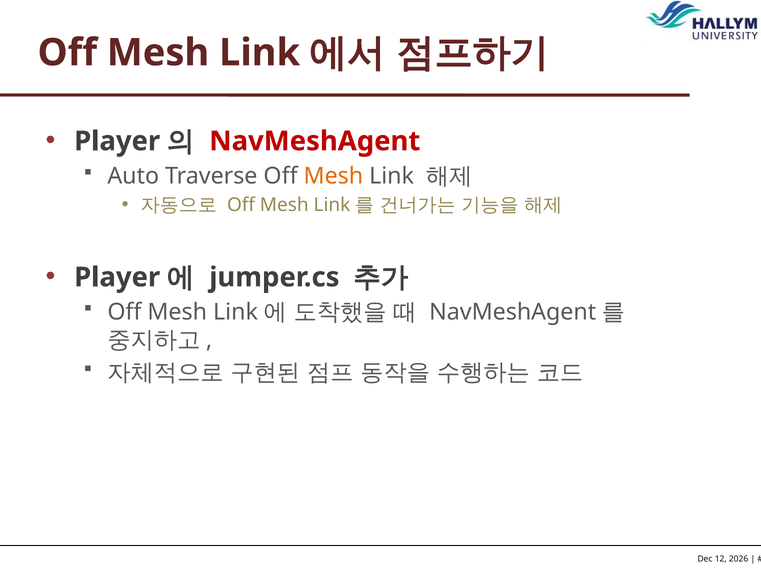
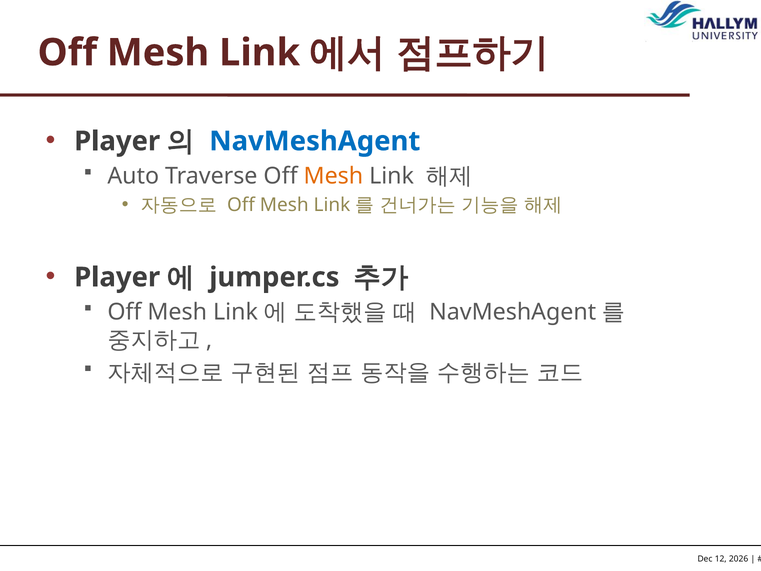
NavMeshAgent colour: red -> blue (315, 141)
